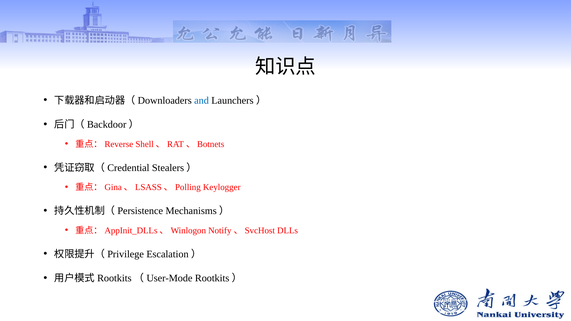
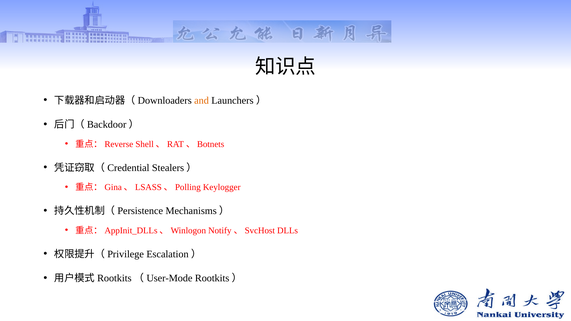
and colour: blue -> orange (202, 100)
